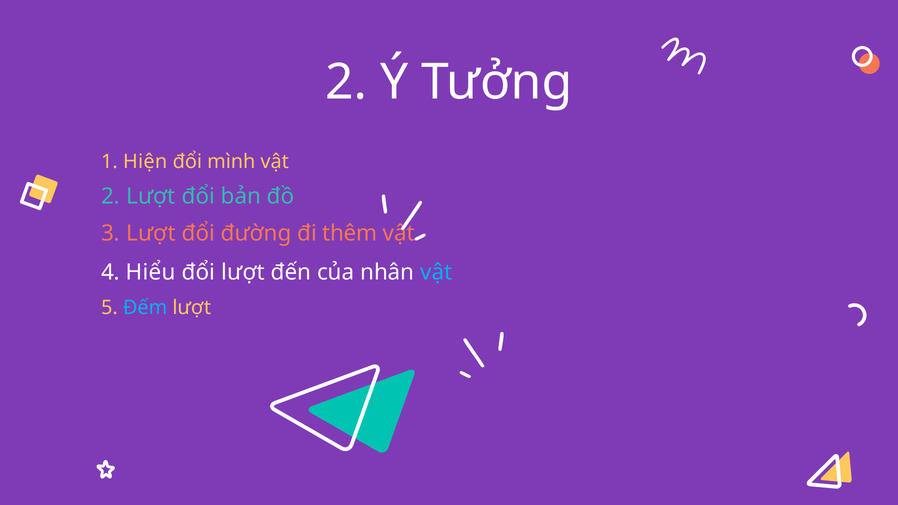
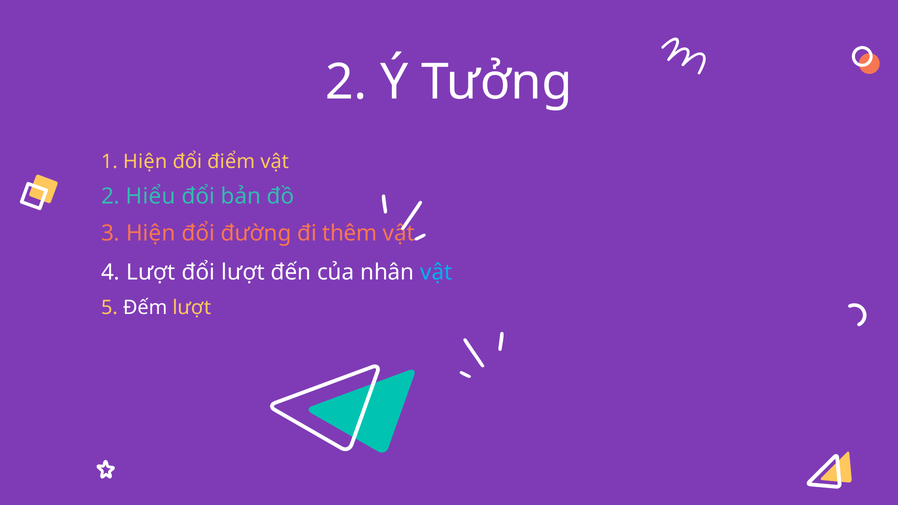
mình: mình -> điểm (231, 162)
2 Lượt: Lượt -> Hiểu (151, 197)
3 Lượt: Lượt -> Hiện (151, 233)
4 Hiểu: Hiểu -> Lượt (151, 272)
Đếm colour: light blue -> white (145, 308)
